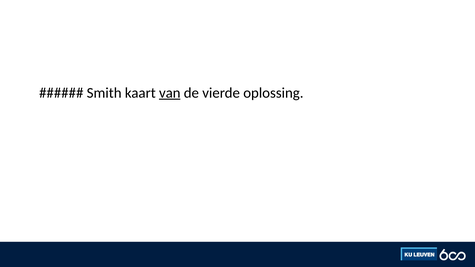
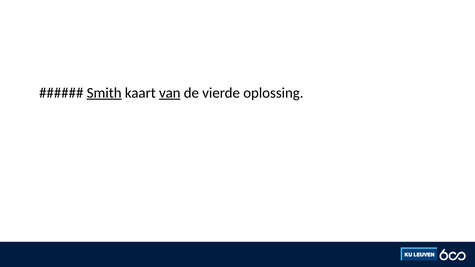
Smith underline: none -> present (104, 93)
